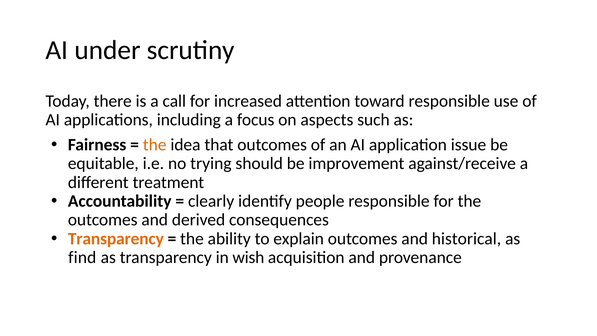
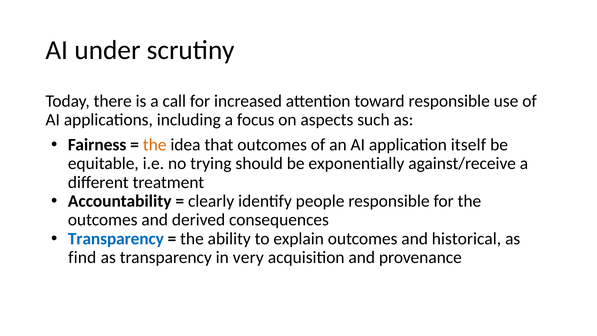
issue: issue -> itself (468, 145)
improvement: improvement -> exponentially (356, 163)
Transparency colour: orange -> blue (116, 239)
wish: wish -> very (248, 257)
